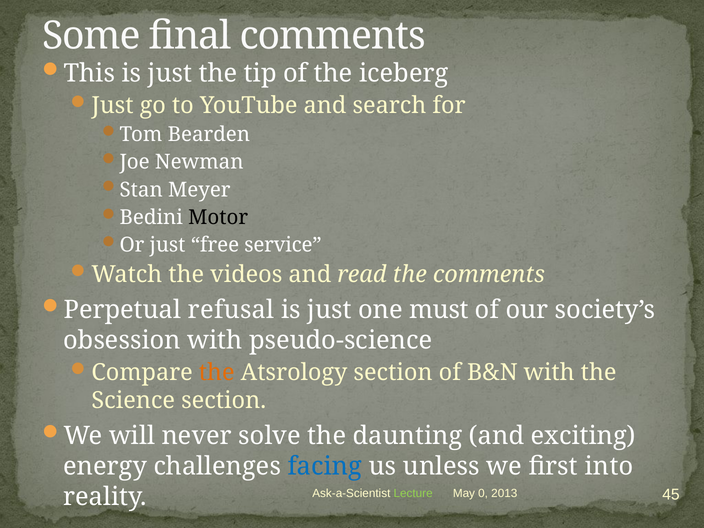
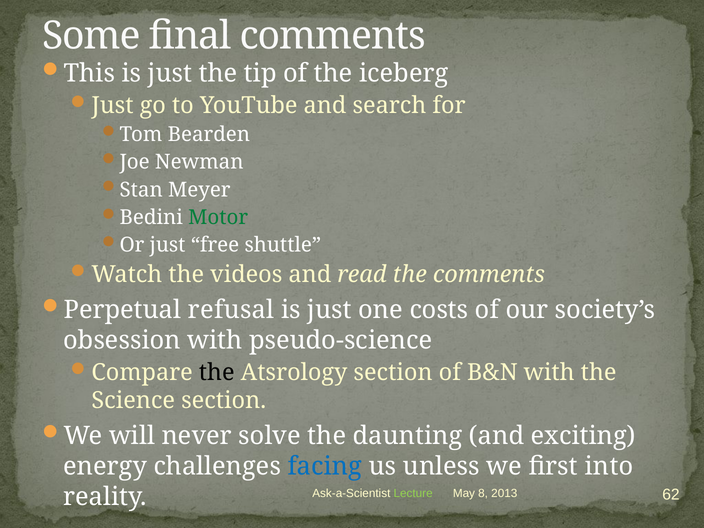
Motor colour: black -> green (218, 217)
service: service -> shuttle (283, 245)
must: must -> costs (439, 310)
the colour: orange -> black (217, 372)
0: 0 -> 8 (483, 493)
45: 45 -> 62 (671, 495)
